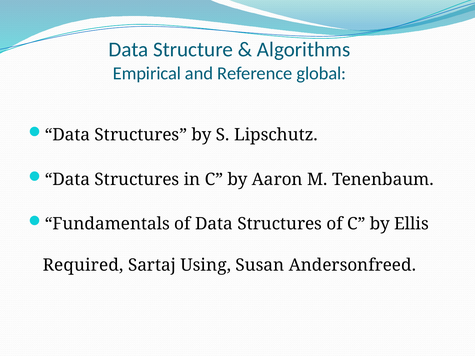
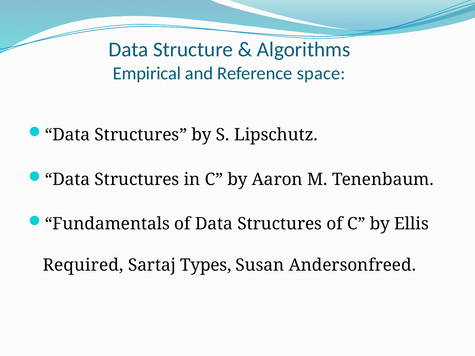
global: global -> space (321, 73)
Using: Using -> Types (206, 265)
